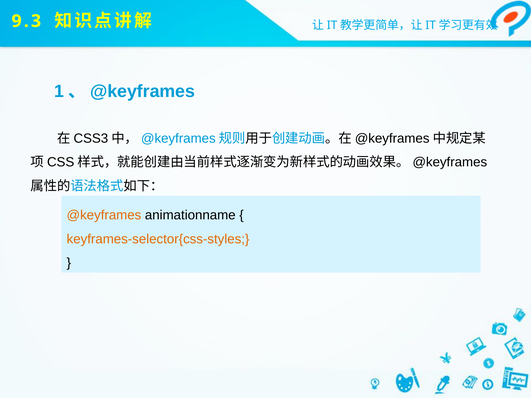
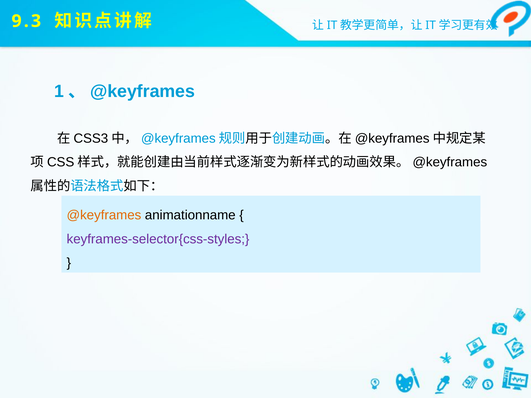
keyframes-selector{css-styles colour: orange -> purple (158, 239)
